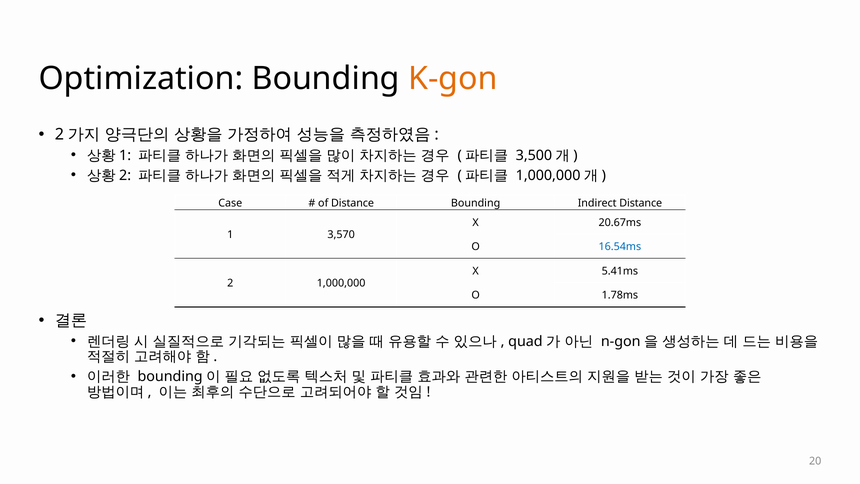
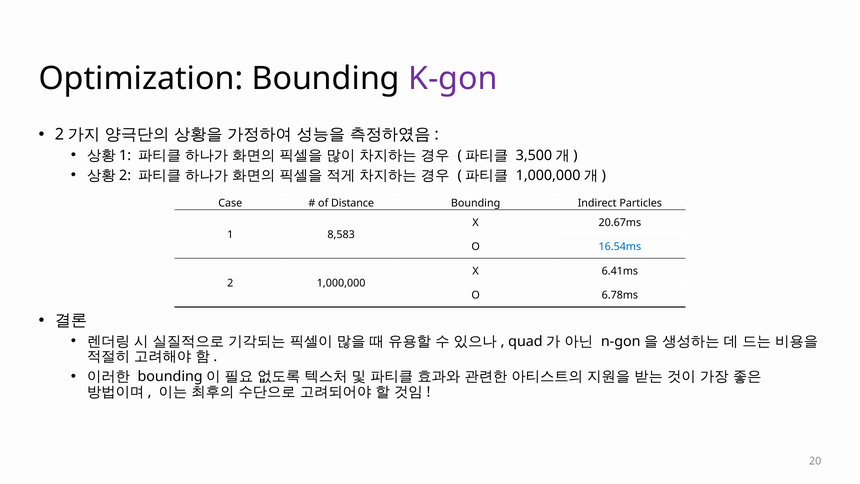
K-gon colour: orange -> purple (453, 79)
Indirect Distance: Distance -> Particles (641, 203)
3,570: 3,570 -> 8,583 (341, 235)
5.41ms: 5.41ms -> 6.41ms (620, 271)
1.78ms: 1.78ms -> 6.78ms (620, 295)
